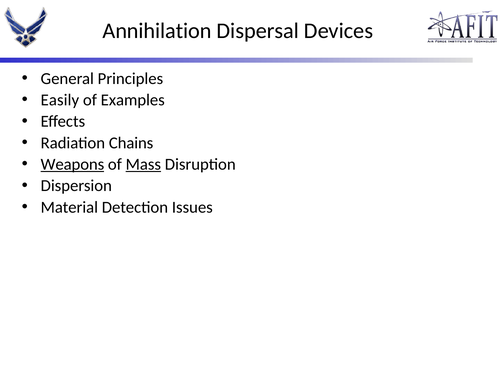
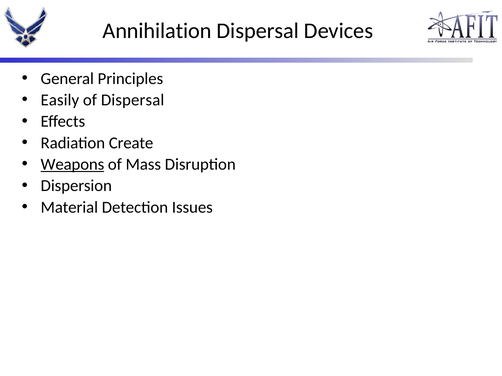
of Examples: Examples -> Dispersal (133, 100)
Chains: Chains -> Create (131, 143)
Mass underline: present -> none (143, 165)
